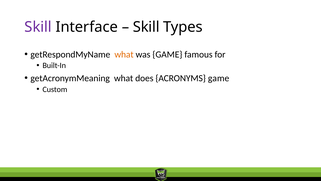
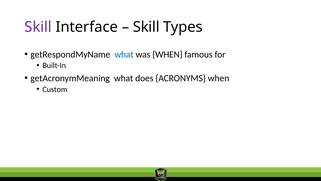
what colour: orange -> blue (124, 54)
was GAME: GAME -> WHEN (167, 54)
ACRONYMS game: game -> when (219, 78)
